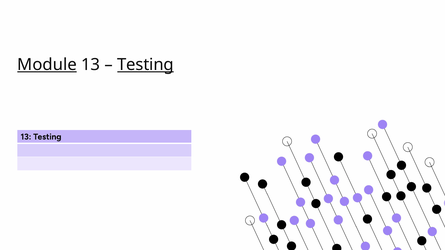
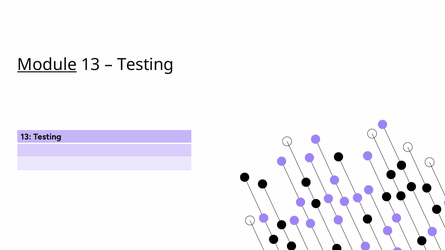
Testing underline: present -> none (145, 65)
